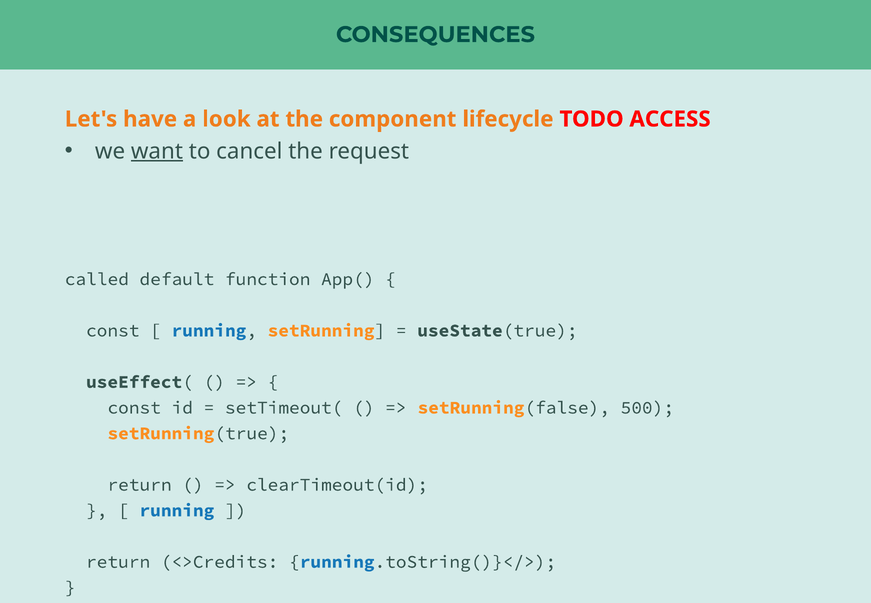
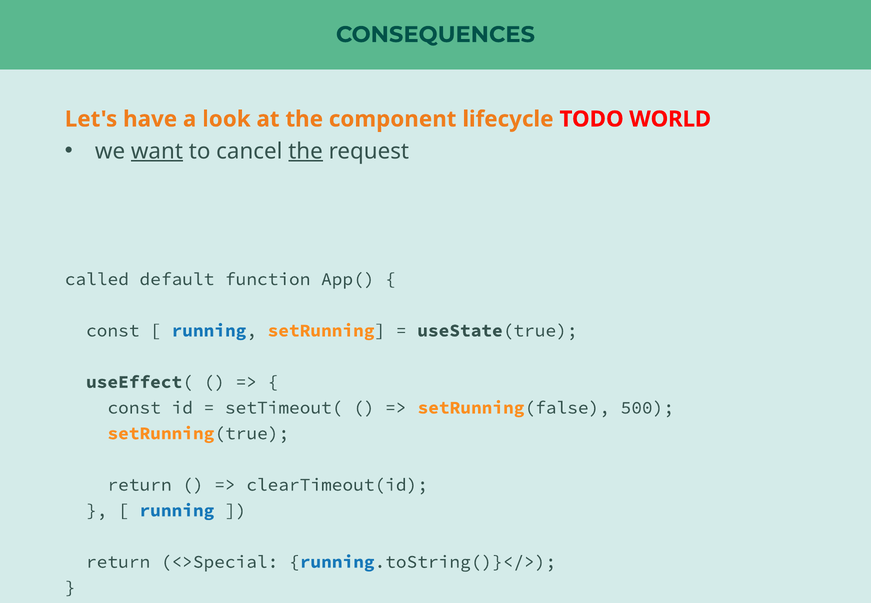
ACCESS: ACCESS -> WORLD (670, 119)
the underline: none -> present (306, 151)
<>Credits: <>Credits -> <>Special (220, 562)
